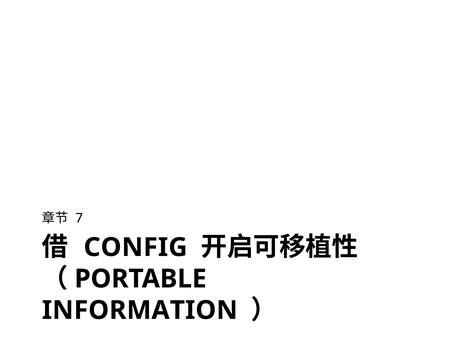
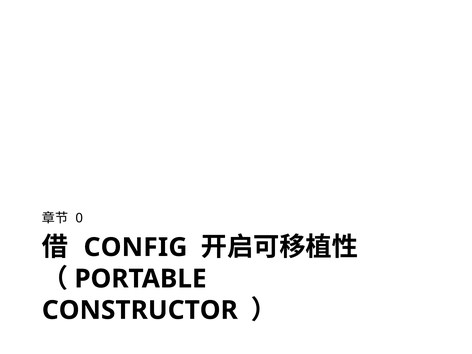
7: 7 -> 0 (79, 218)
INFORMATION: INFORMATION -> CONSTRUCTOR (140, 310)
